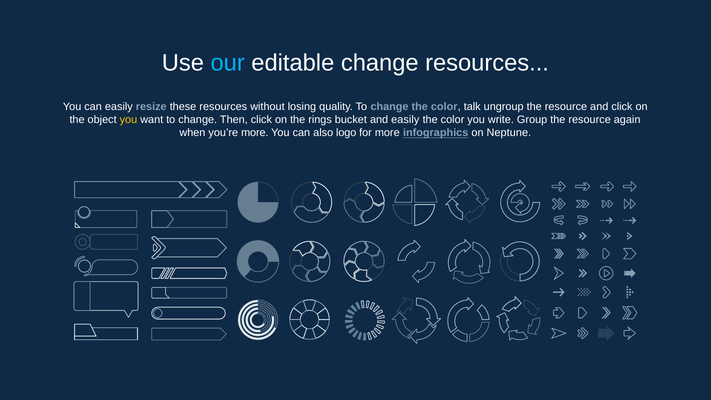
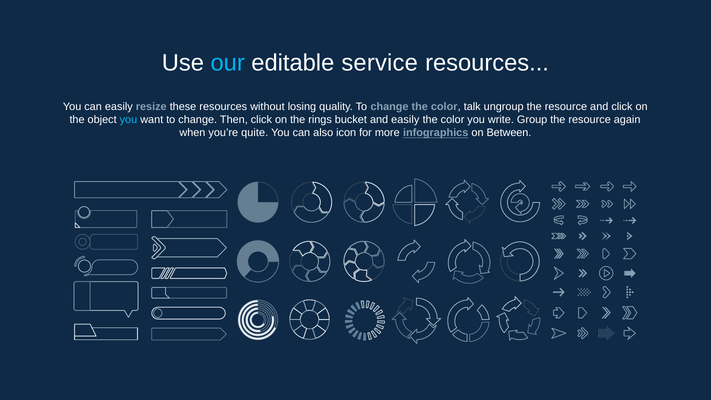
editable change: change -> service (380, 63)
you colour: yellow -> light blue (128, 120)
you’re more: more -> quite (255, 133)
logo: logo -> icon (346, 133)
Neptune: Neptune -> Between (509, 133)
